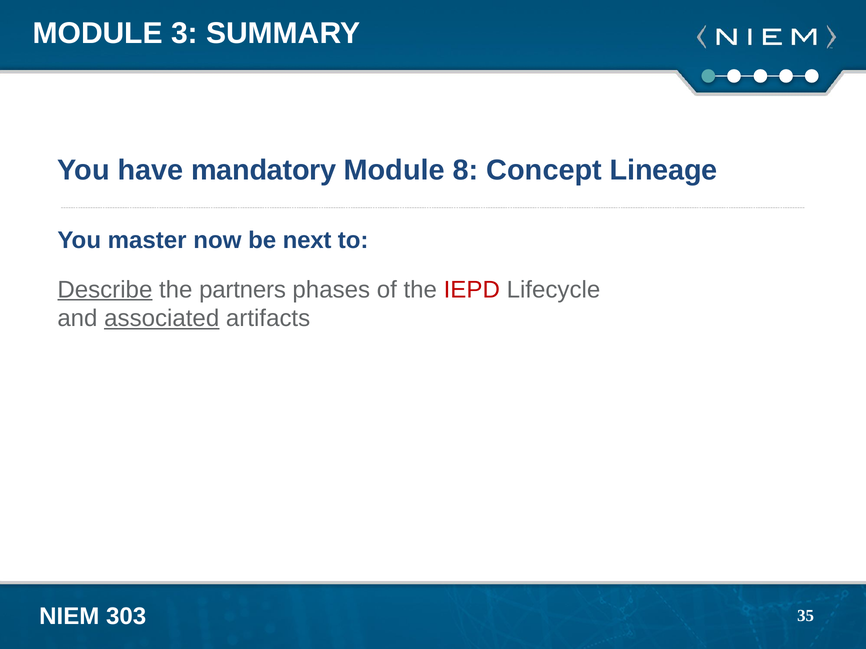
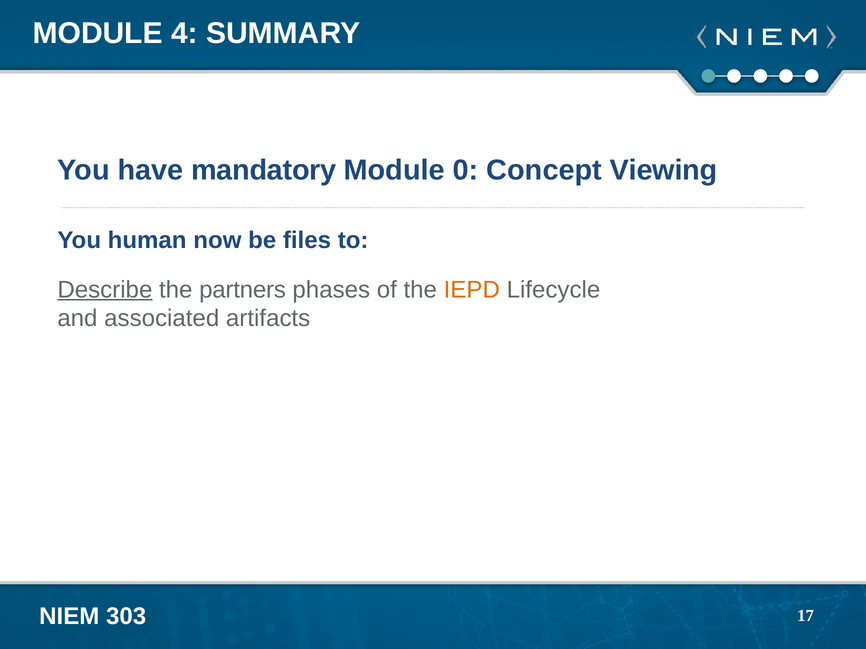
3: 3 -> 4 (185, 34)
8: 8 -> 0 (466, 171)
Lineage: Lineage -> Viewing (664, 171)
master: master -> human (147, 241)
next: next -> files (307, 241)
IEPD colour: red -> orange (472, 290)
associated underline: present -> none (162, 319)
35: 35 -> 17 (806, 616)
